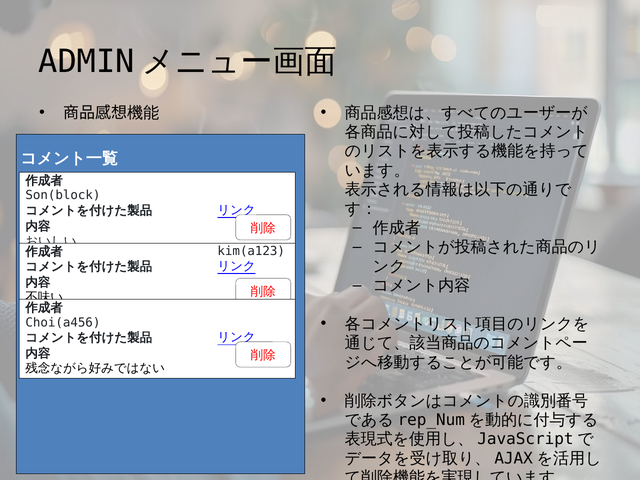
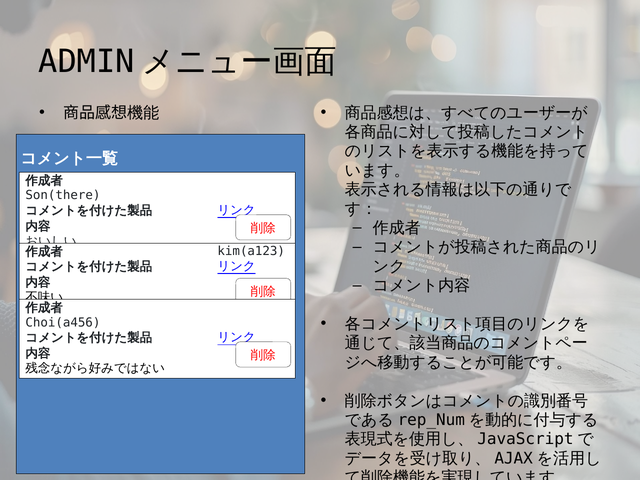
Son(block: Son(block -> Son(there (63, 195)
